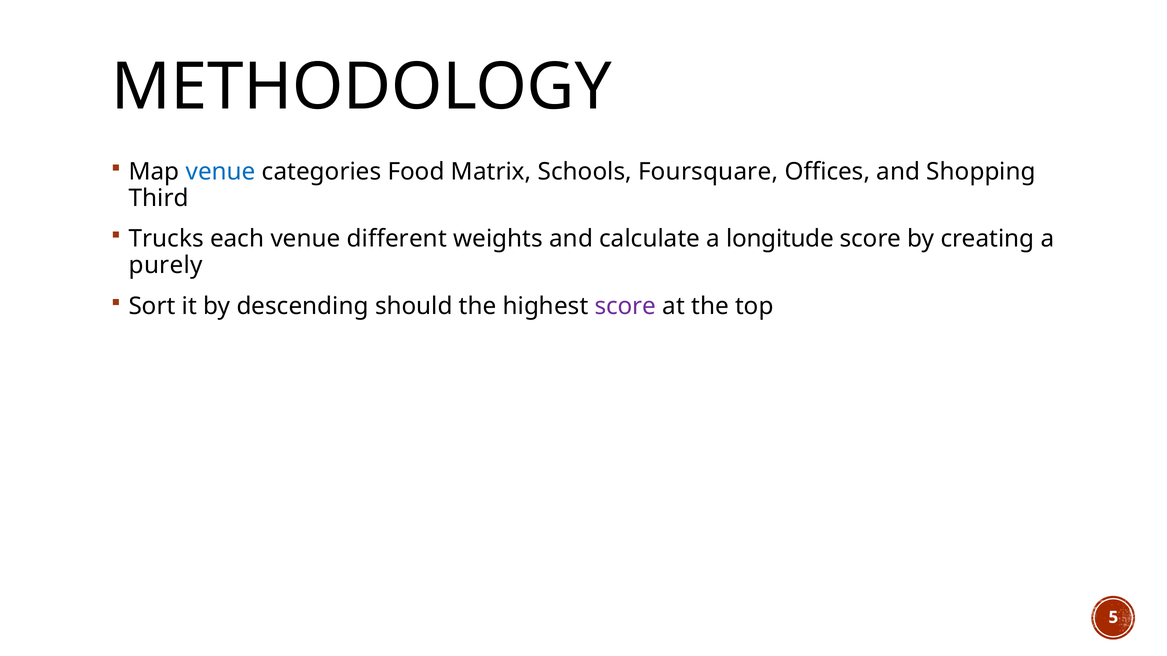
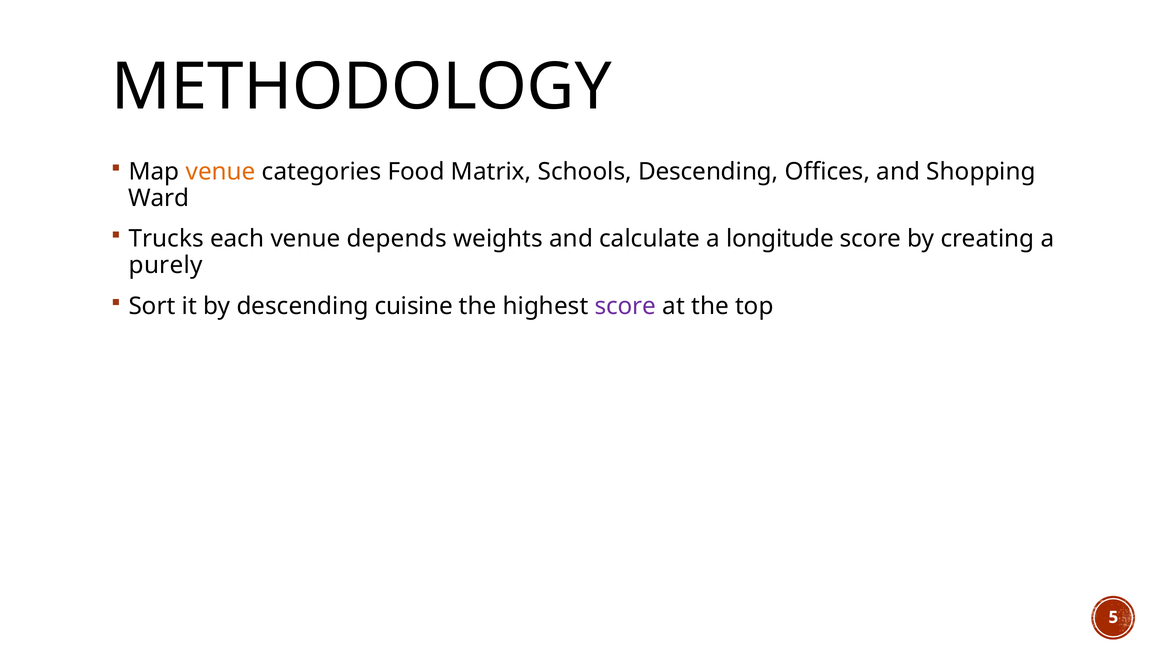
venue colour: blue -> orange (221, 172)
Schools Foursquare: Foursquare -> Descending (708, 172)
Third: Third -> Ward (159, 198)
different: different -> depends (397, 239)
should: should -> cuisine (414, 306)
